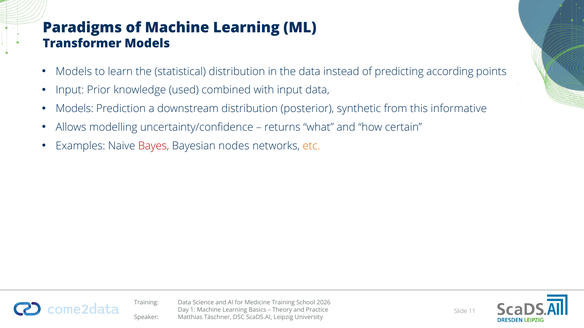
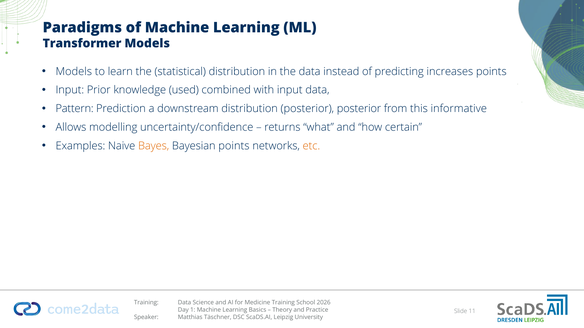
according: according -> increases (450, 72)
Models: Models -> Pattern (75, 109)
posterior synthetic: synthetic -> posterior (359, 109)
Bayes colour: red -> orange (154, 146)
Bayesian nodes: nodes -> points (234, 146)
